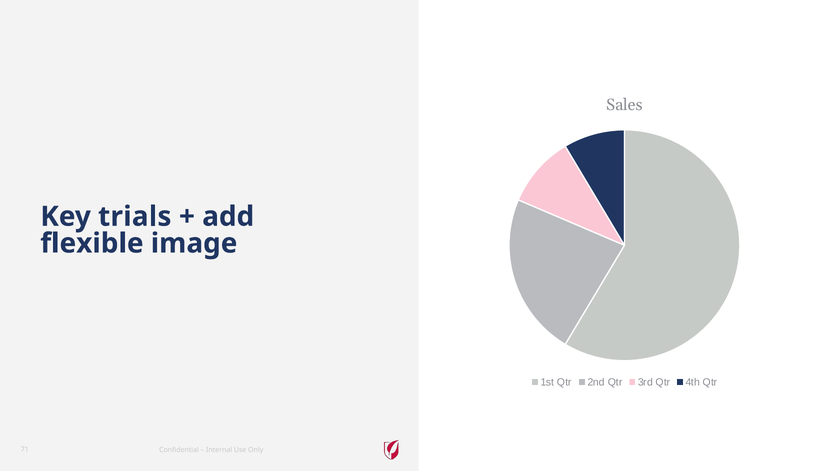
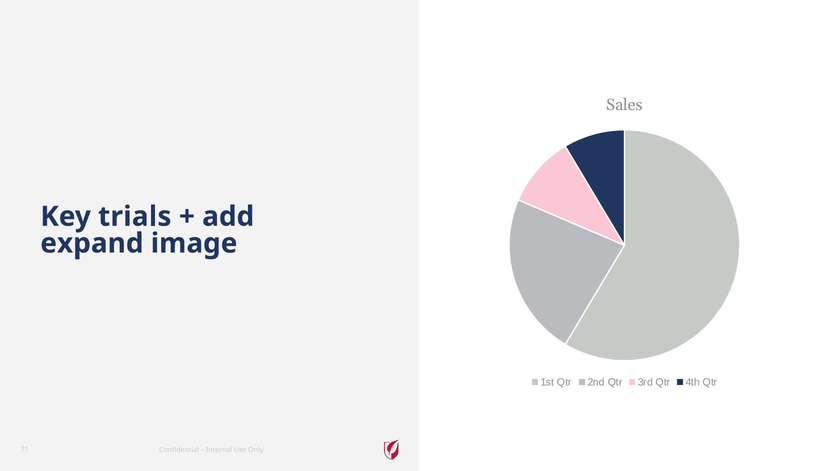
flexible: flexible -> expand (92, 243)
